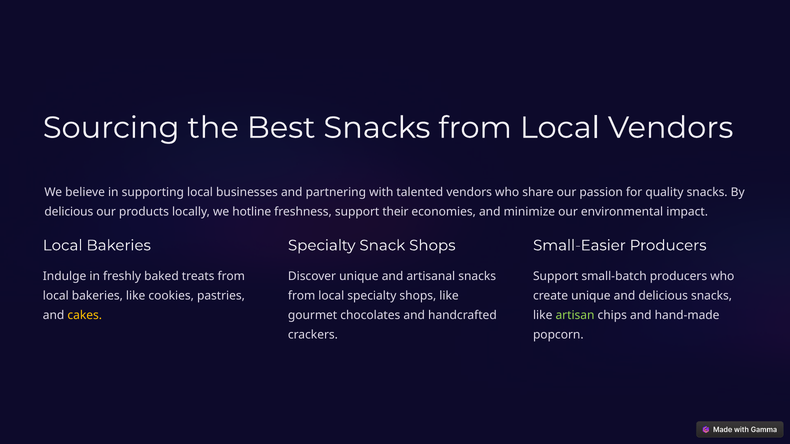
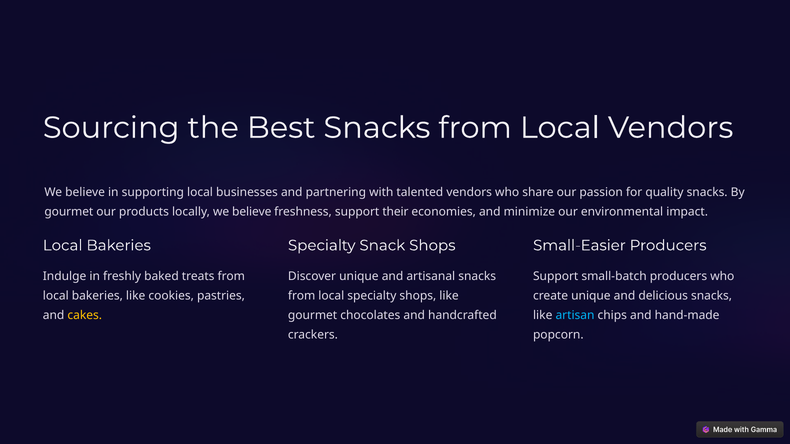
delicious: delicious -> gourmet (69, 212)
locally we hotline: hotline -> believe (252, 212)
artisan colour: light green -> light blue (575, 316)
